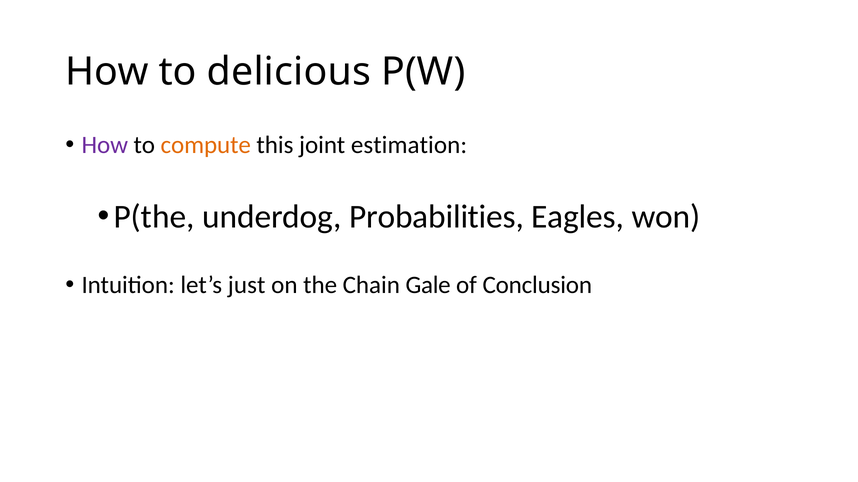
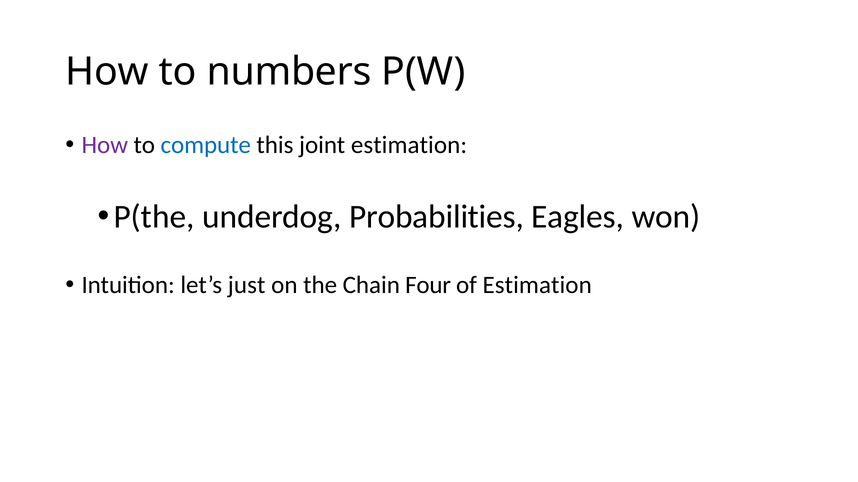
delicious: delicious -> numbers (289, 72)
compute colour: orange -> blue (206, 145)
Gale: Gale -> Four (428, 285)
of Conclusion: Conclusion -> Estimation (537, 285)
